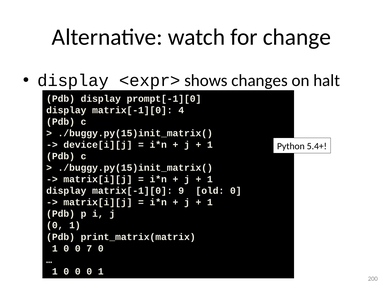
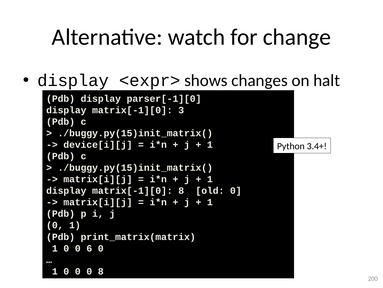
prompt[-1][0: prompt[-1][0 -> parser[-1][0 (164, 98)
4: 4 -> 3 (181, 110)
5.4+: 5.4+ -> 3.4+ (317, 146)
matrix[-1][0 9: 9 -> 8 (181, 190)
7: 7 -> 6 (89, 248)
0 0 1: 1 -> 8 (101, 271)
